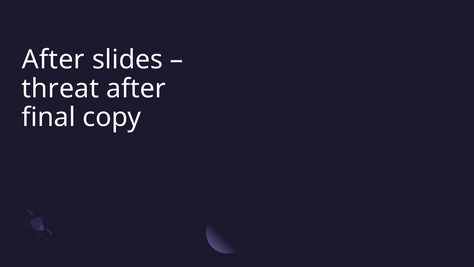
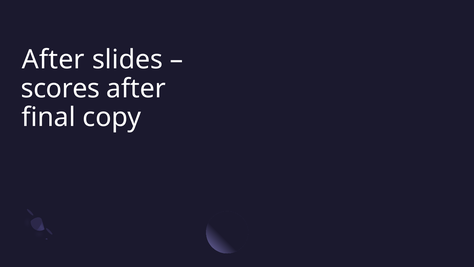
threat: threat -> scores (60, 88)
